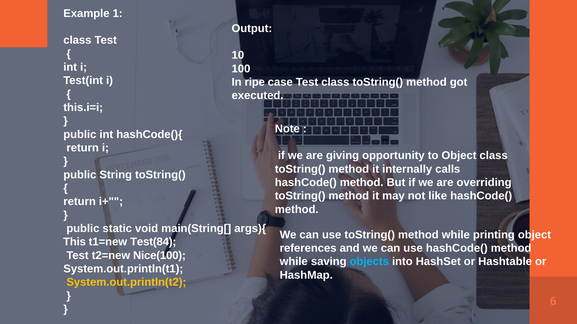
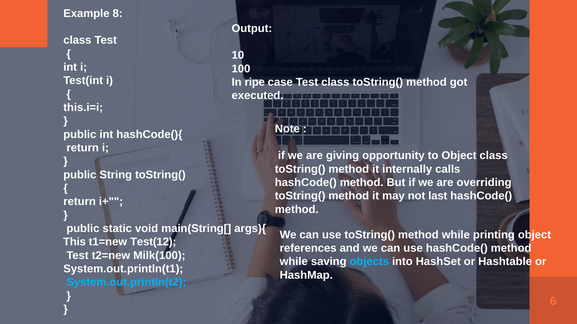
1: 1 -> 8 (118, 13)
like: like -> last (438, 196)
Test(84: Test(84 -> Test(12 (153, 242)
Nice(100: Nice(100 -> Milk(100 (159, 256)
System.out.println(t2 colour: yellow -> light blue (126, 283)
